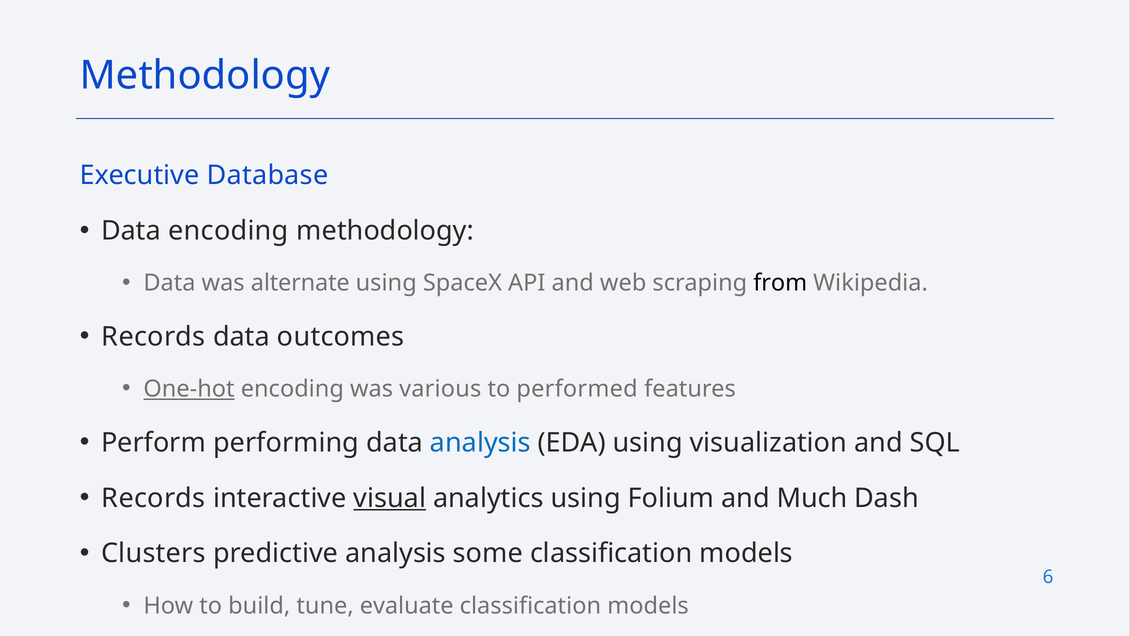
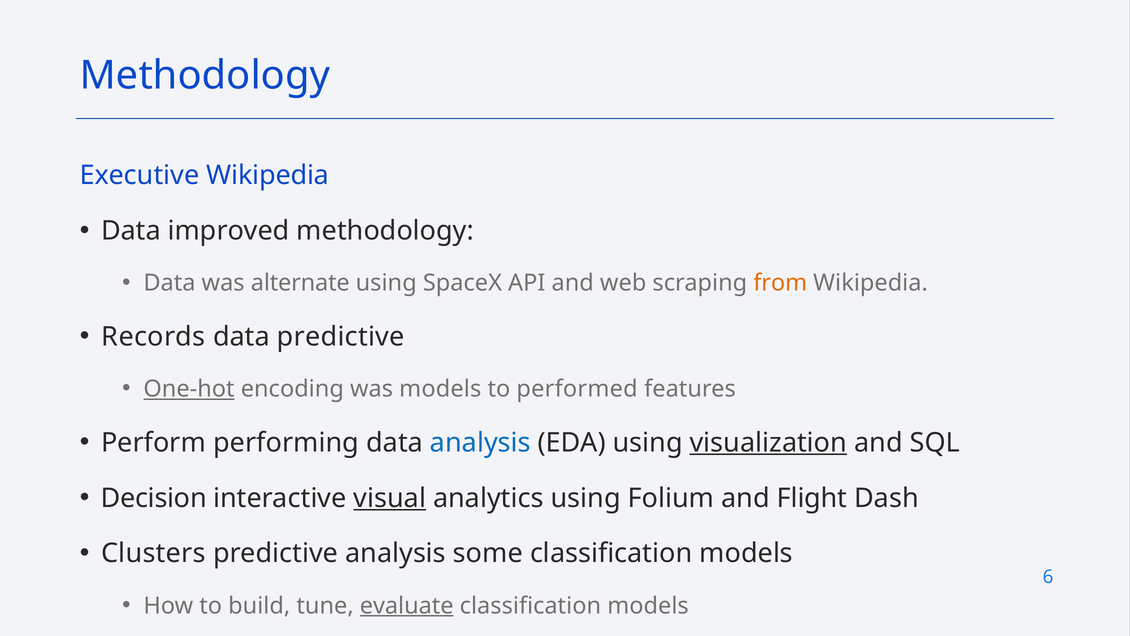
Executive Database: Database -> Wikipedia (268, 175)
Data encoding: encoding -> improved (229, 231)
from colour: black -> orange (780, 283)
data outcomes: outcomes -> predictive (341, 337)
was various: various -> models (440, 389)
visualization underline: none -> present (768, 442)
Records: Records -> Decision (154, 498)
Much: Much -> Flight (812, 498)
evaluate underline: none -> present (407, 605)
